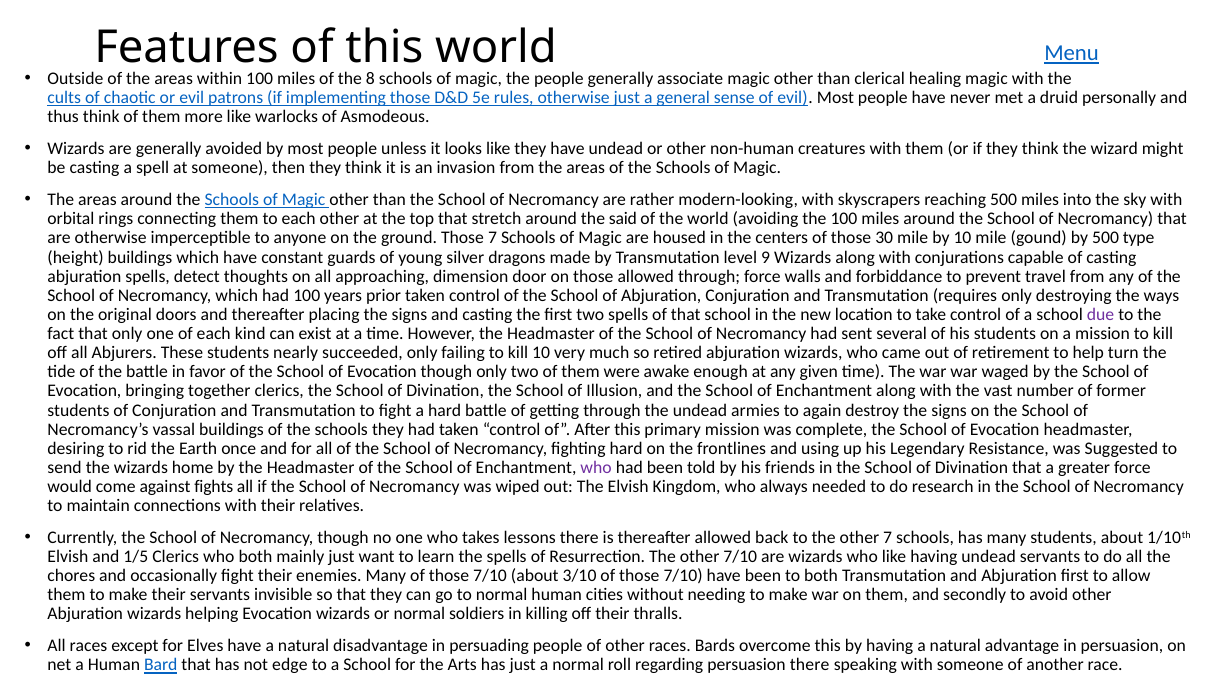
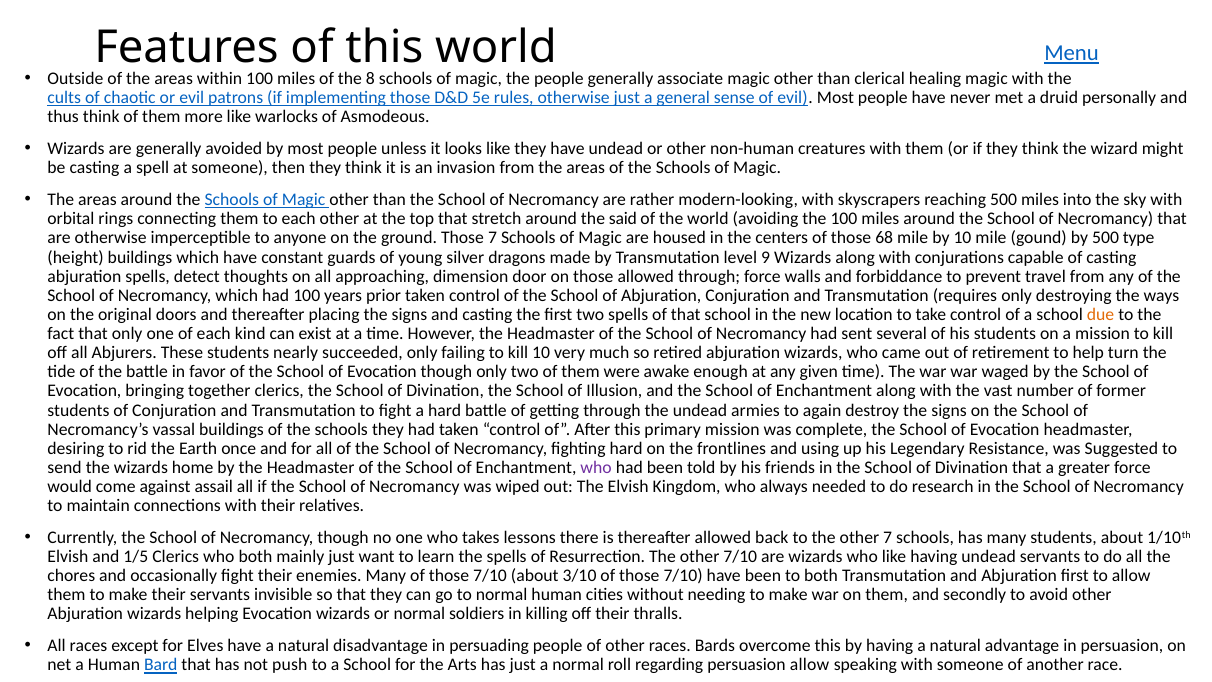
30: 30 -> 68 (884, 238)
due colour: purple -> orange (1101, 314)
fights: fights -> assail (214, 486)
edge: edge -> push (290, 665)
persuasion there: there -> allow (810, 665)
